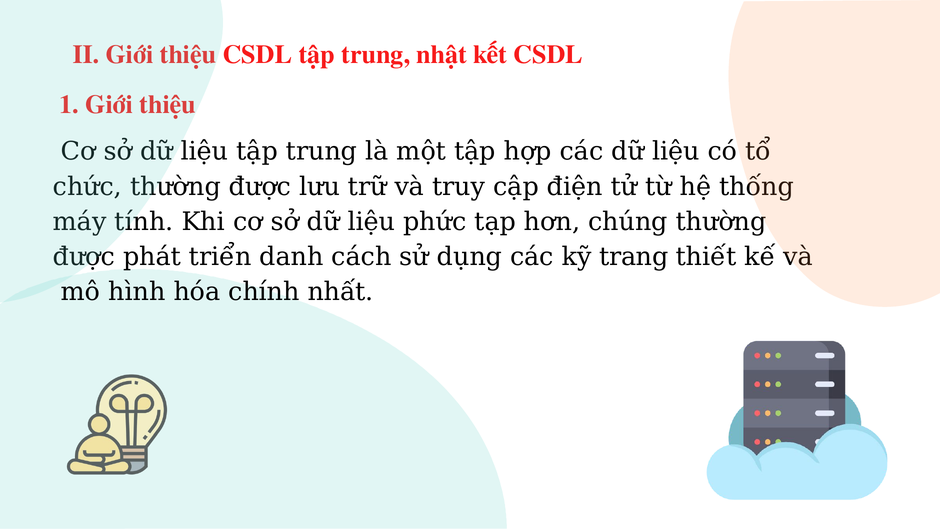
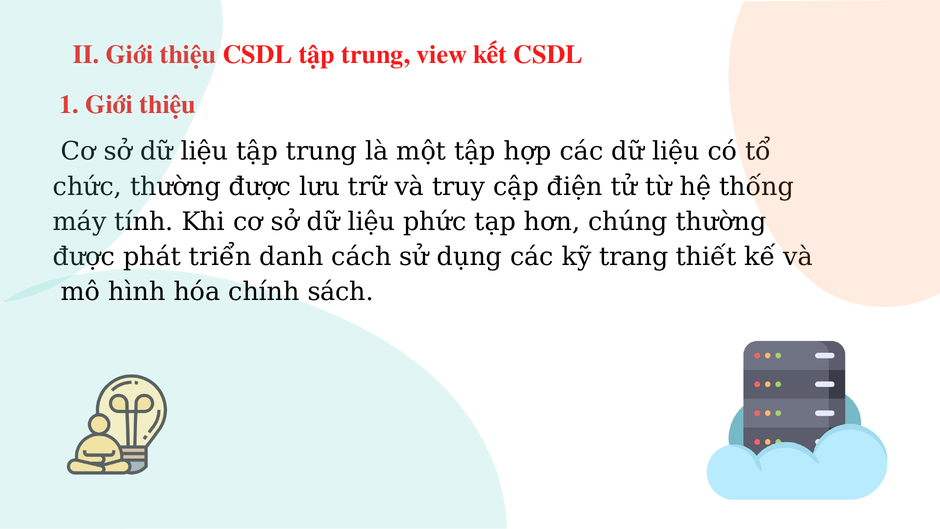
nhật: nhật -> view (442, 55)
nhất: nhất -> sách (341, 292)
